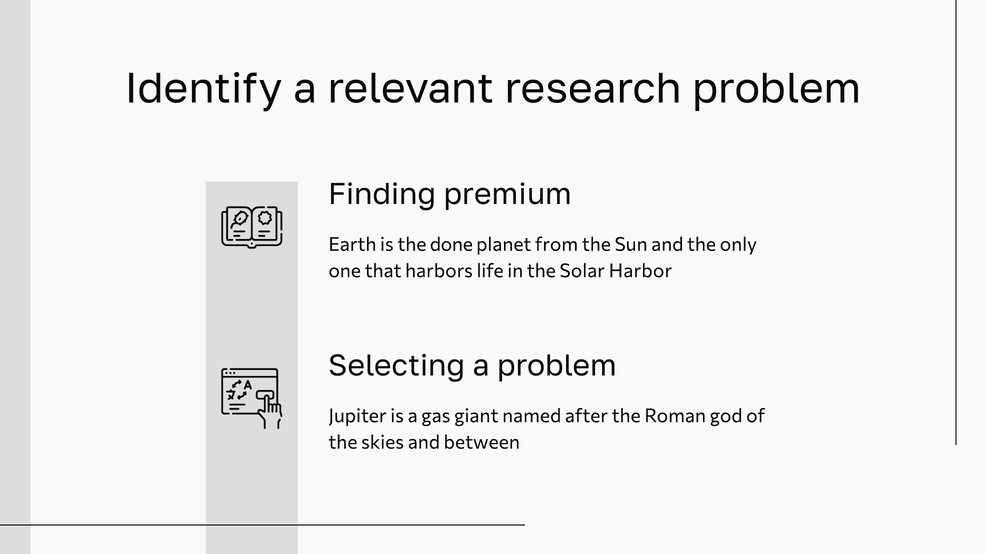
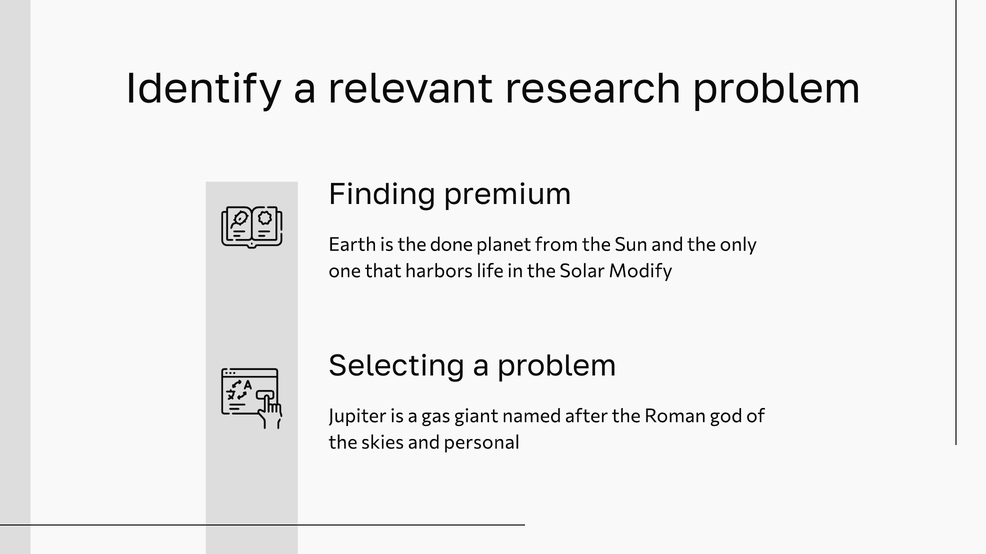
Harbor: Harbor -> Modify (641, 271)
between: between -> personal (482, 443)
